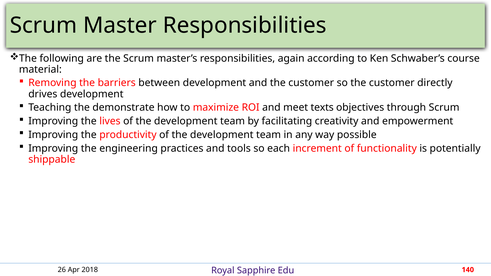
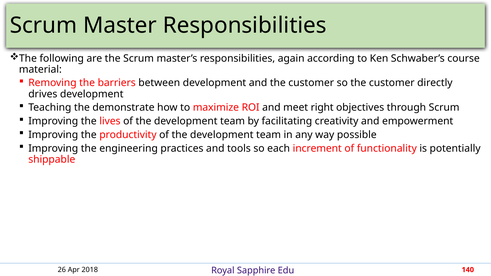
texts: texts -> right (322, 108)
